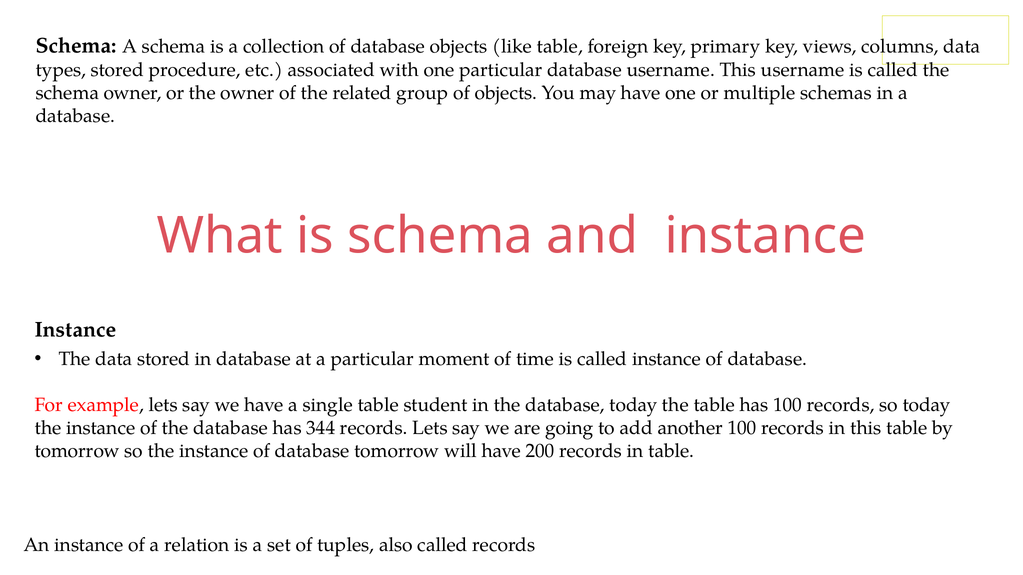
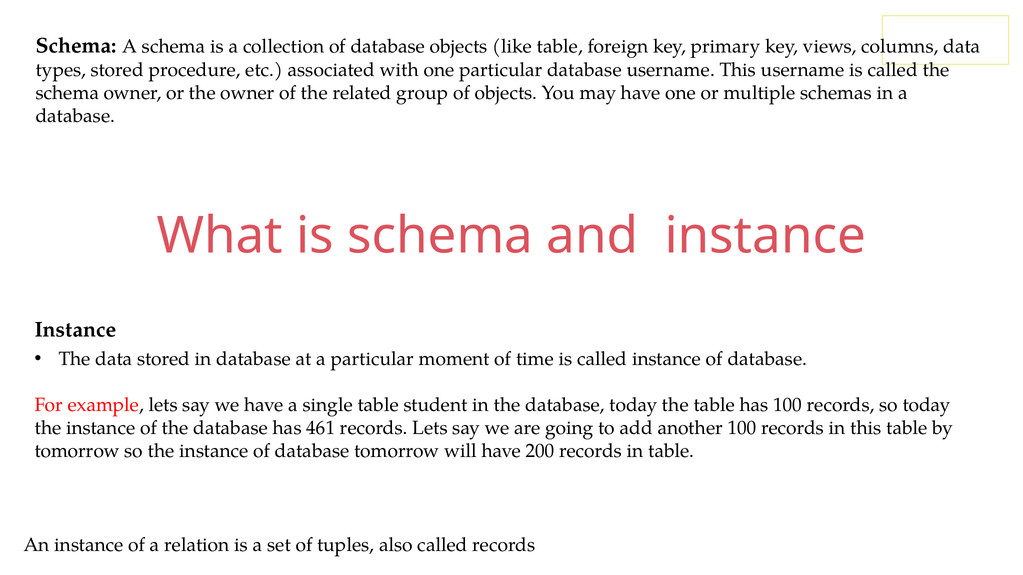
344: 344 -> 461 (321, 428)
